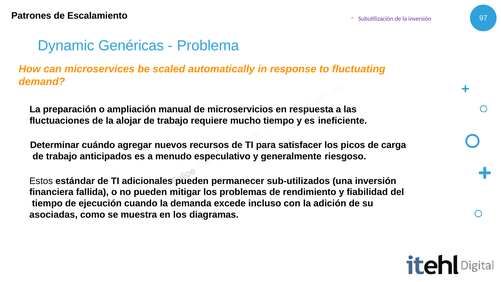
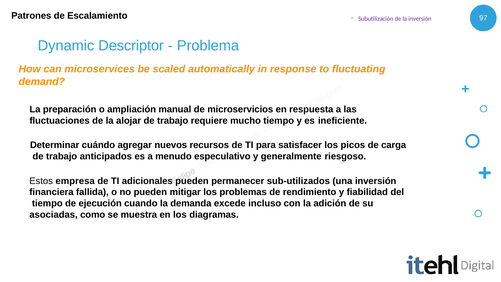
Genéricas: Genéricas -> Descriptor (131, 45)
estándar: estándar -> empresa (75, 181)
